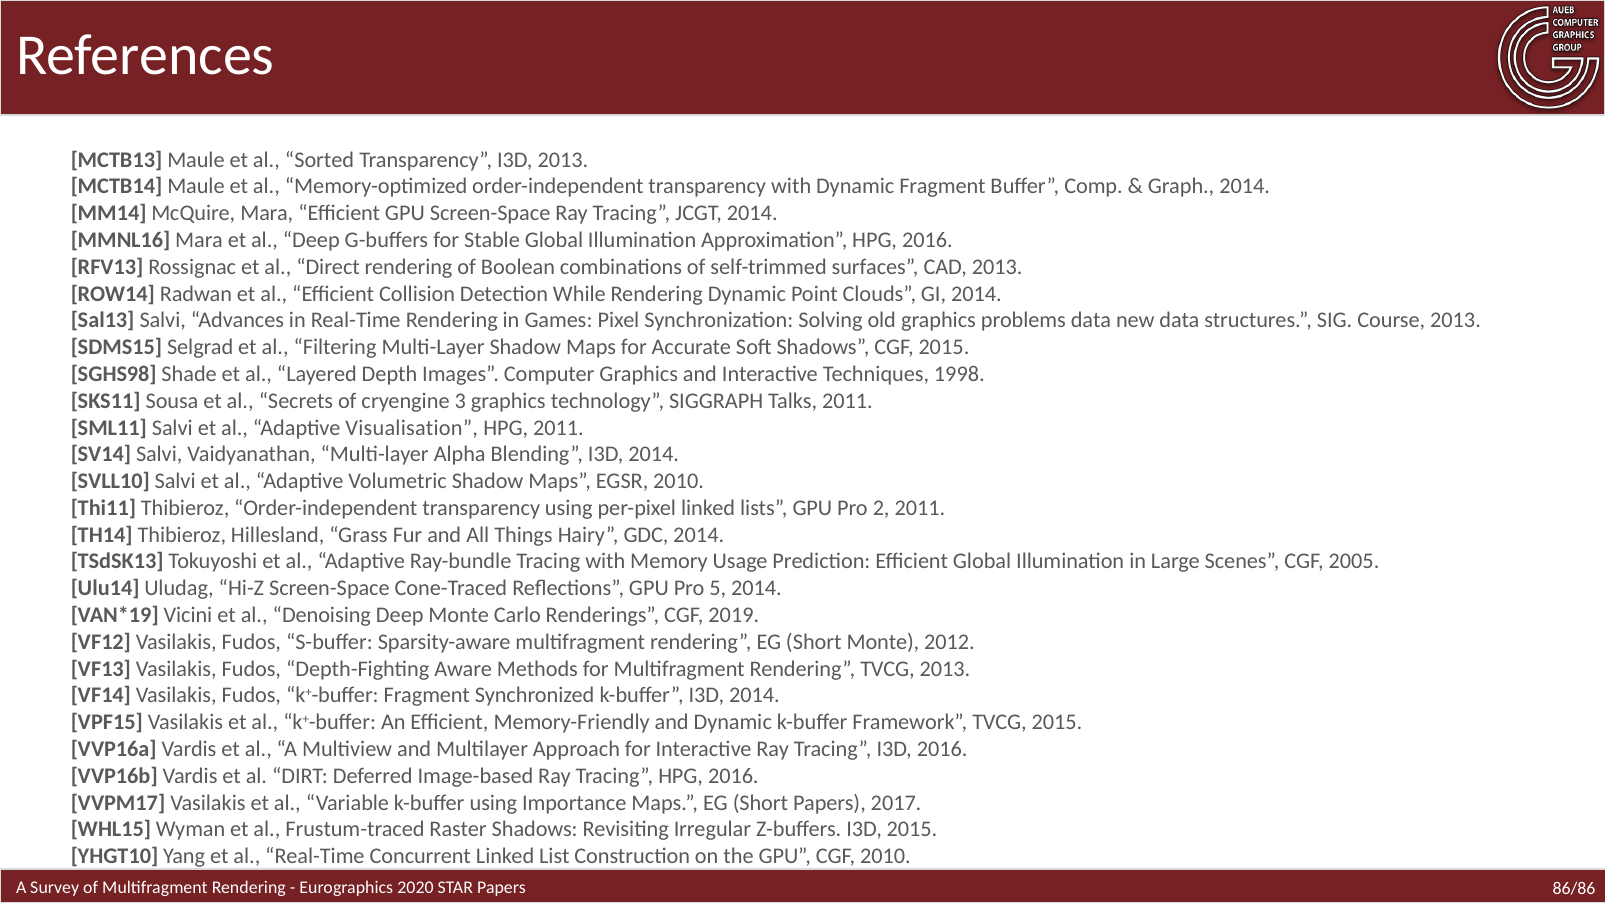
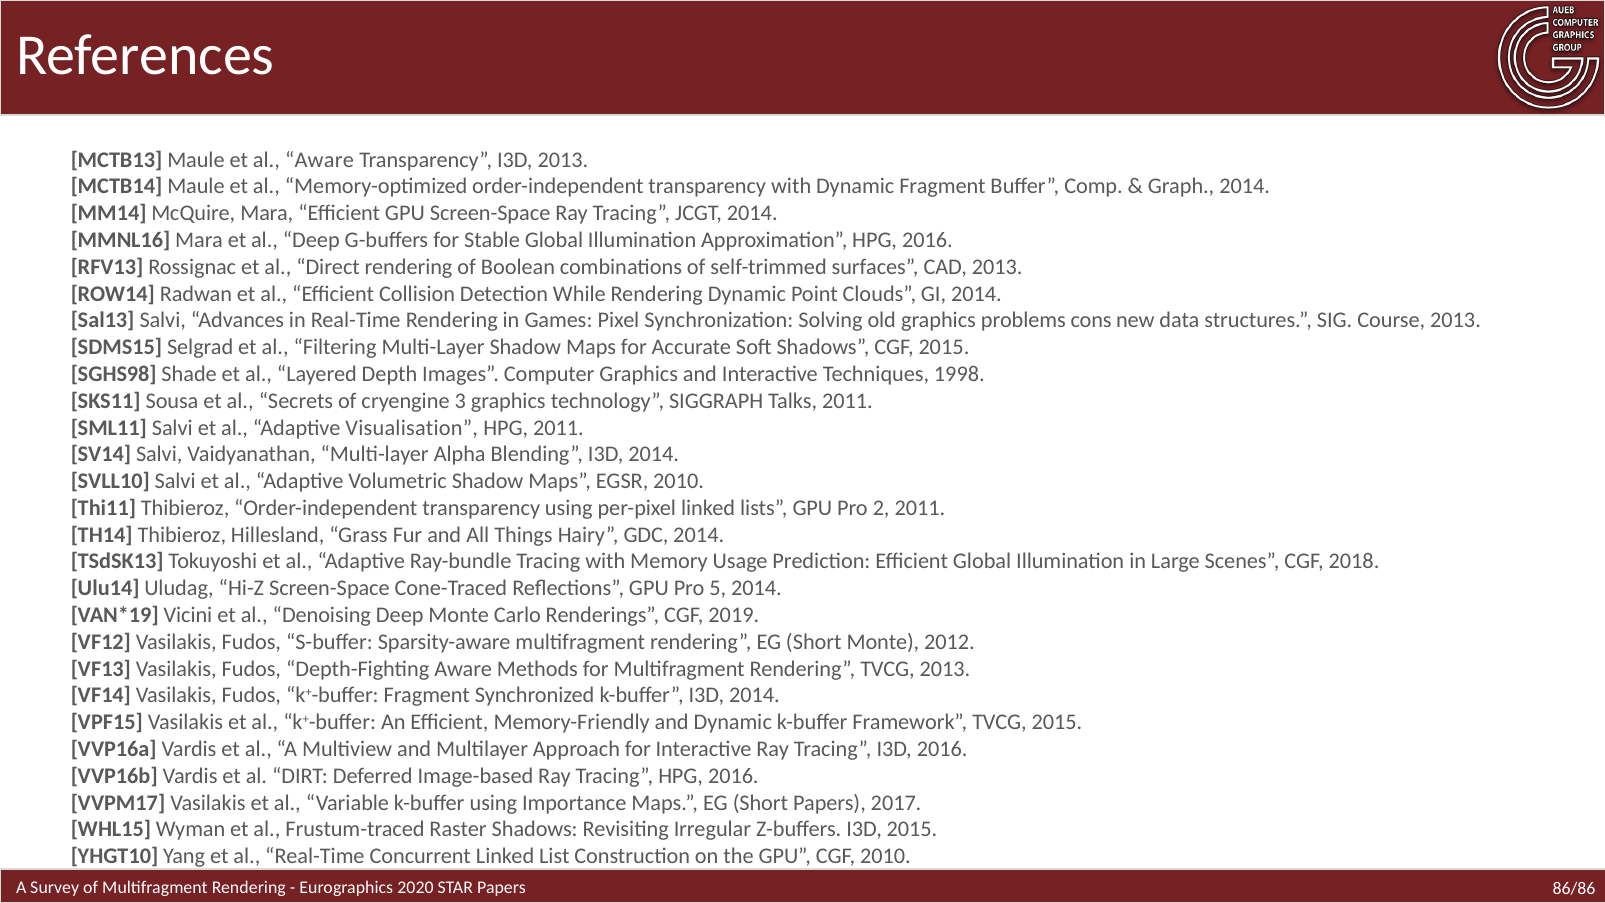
al Sorted: Sorted -> Aware (319, 160)
problems data: data -> cons (1091, 320)
2005: 2005 -> 2018 (1354, 562)
